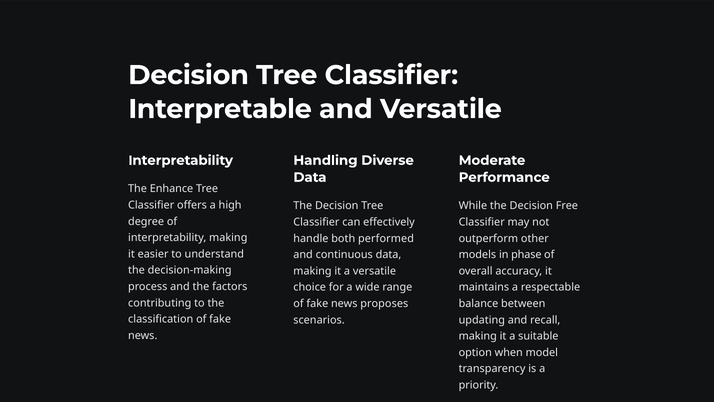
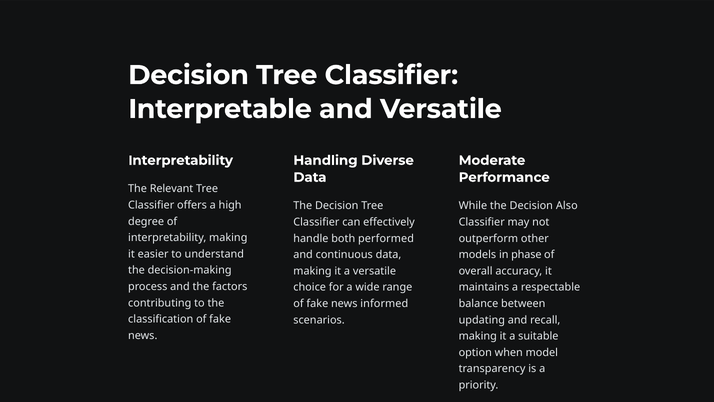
Enhance: Enhance -> Relevant (172, 189)
Free: Free -> Also (567, 206)
proposes: proposes -> informed (384, 303)
